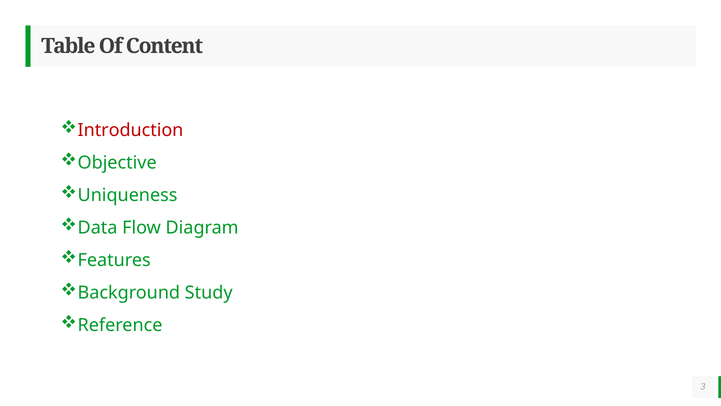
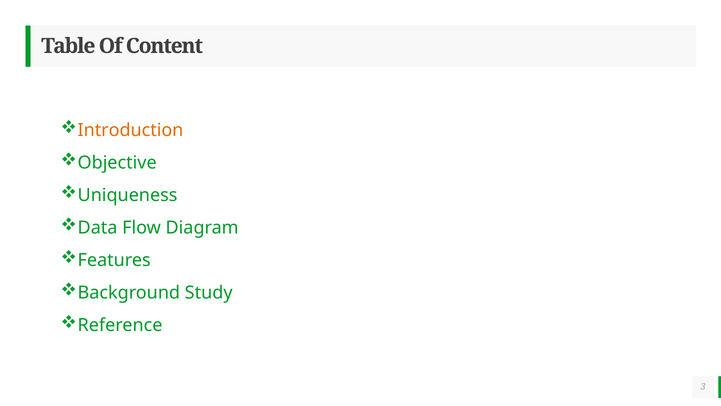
Introduction colour: red -> orange (130, 130)
